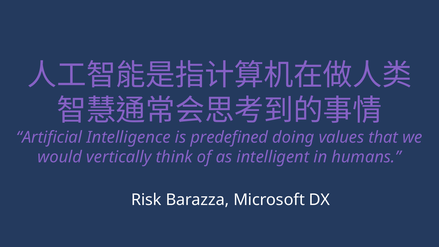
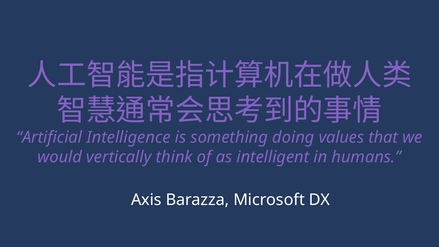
predefined: predefined -> something (229, 137)
Risk: Risk -> Axis (146, 200)
